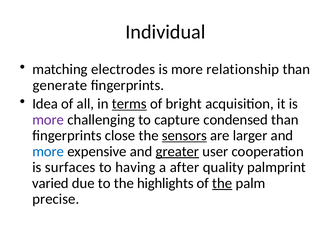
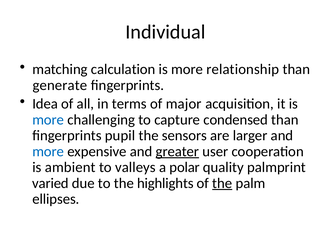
electrodes: electrodes -> calculation (123, 69)
terms underline: present -> none (129, 104)
bright: bright -> major (184, 104)
more colour: purple -> blue (48, 120)
close: close -> pupil (120, 136)
sensors underline: present -> none (184, 136)
surfaces: surfaces -> ambient (70, 167)
having: having -> valleys (135, 167)
after: after -> polar (185, 167)
precise: precise -> ellipses (56, 199)
